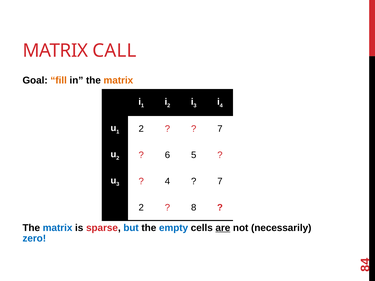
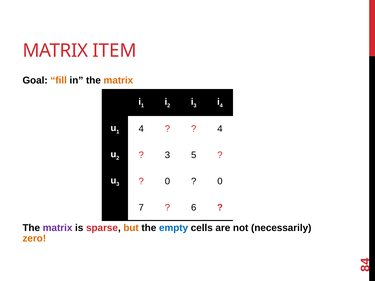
CALL: CALL -> ITEM (115, 51)
1 2: 2 -> 4 (141, 129)
7: 7 -> 4 (220, 129)
6: 6 -> 3 (167, 155)
4: 4 -> 0 (167, 181)
7: 7 -> 0 (220, 181)
4 2: 2 -> 7 (141, 208)
8: 8 -> 6 (194, 208)
matrix colour: blue -> purple (58, 228)
but colour: blue -> orange (131, 228)
are underline: present -> none (223, 228)
zero colour: blue -> orange (34, 239)
